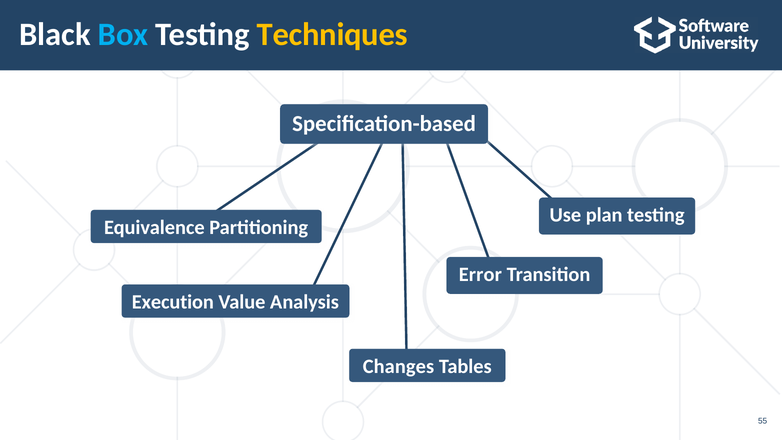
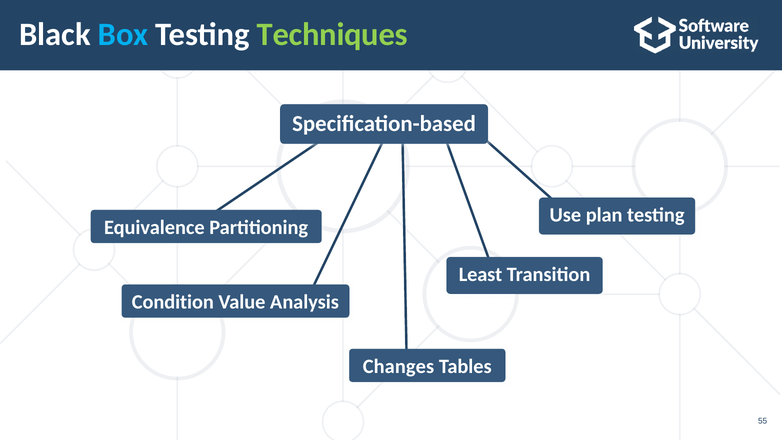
Techniques colour: yellow -> light green (332, 35)
Error: Error -> Least (481, 275)
Execution: Execution -> Condition (173, 302)
